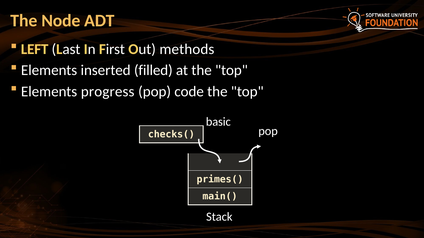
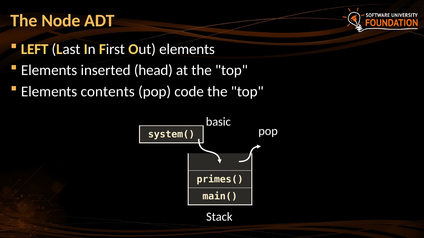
Out methods: methods -> elements (187, 49)
filled: filled -> head (153, 70)
progress: progress -> contents (108, 92)
checks(: checks( -> system( (171, 135)
